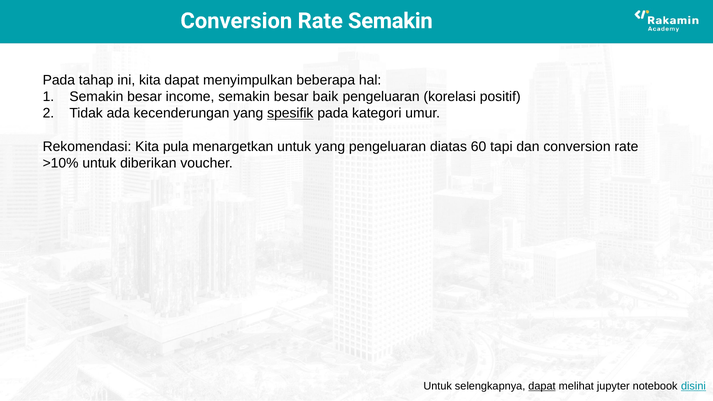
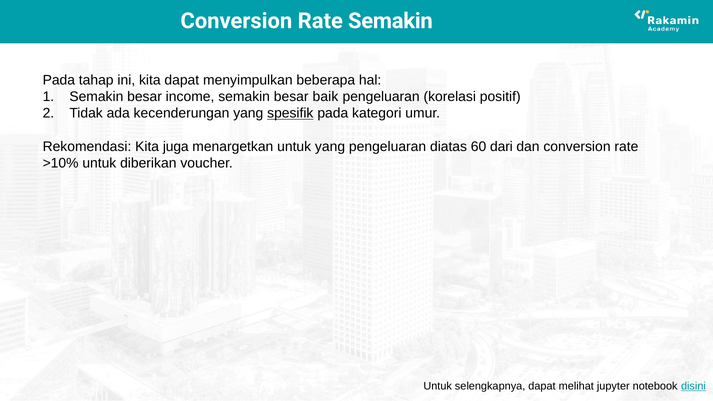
pula: pula -> juga (176, 147)
tapi: tapi -> dari (501, 147)
dapat underline: present -> none (542, 386)
